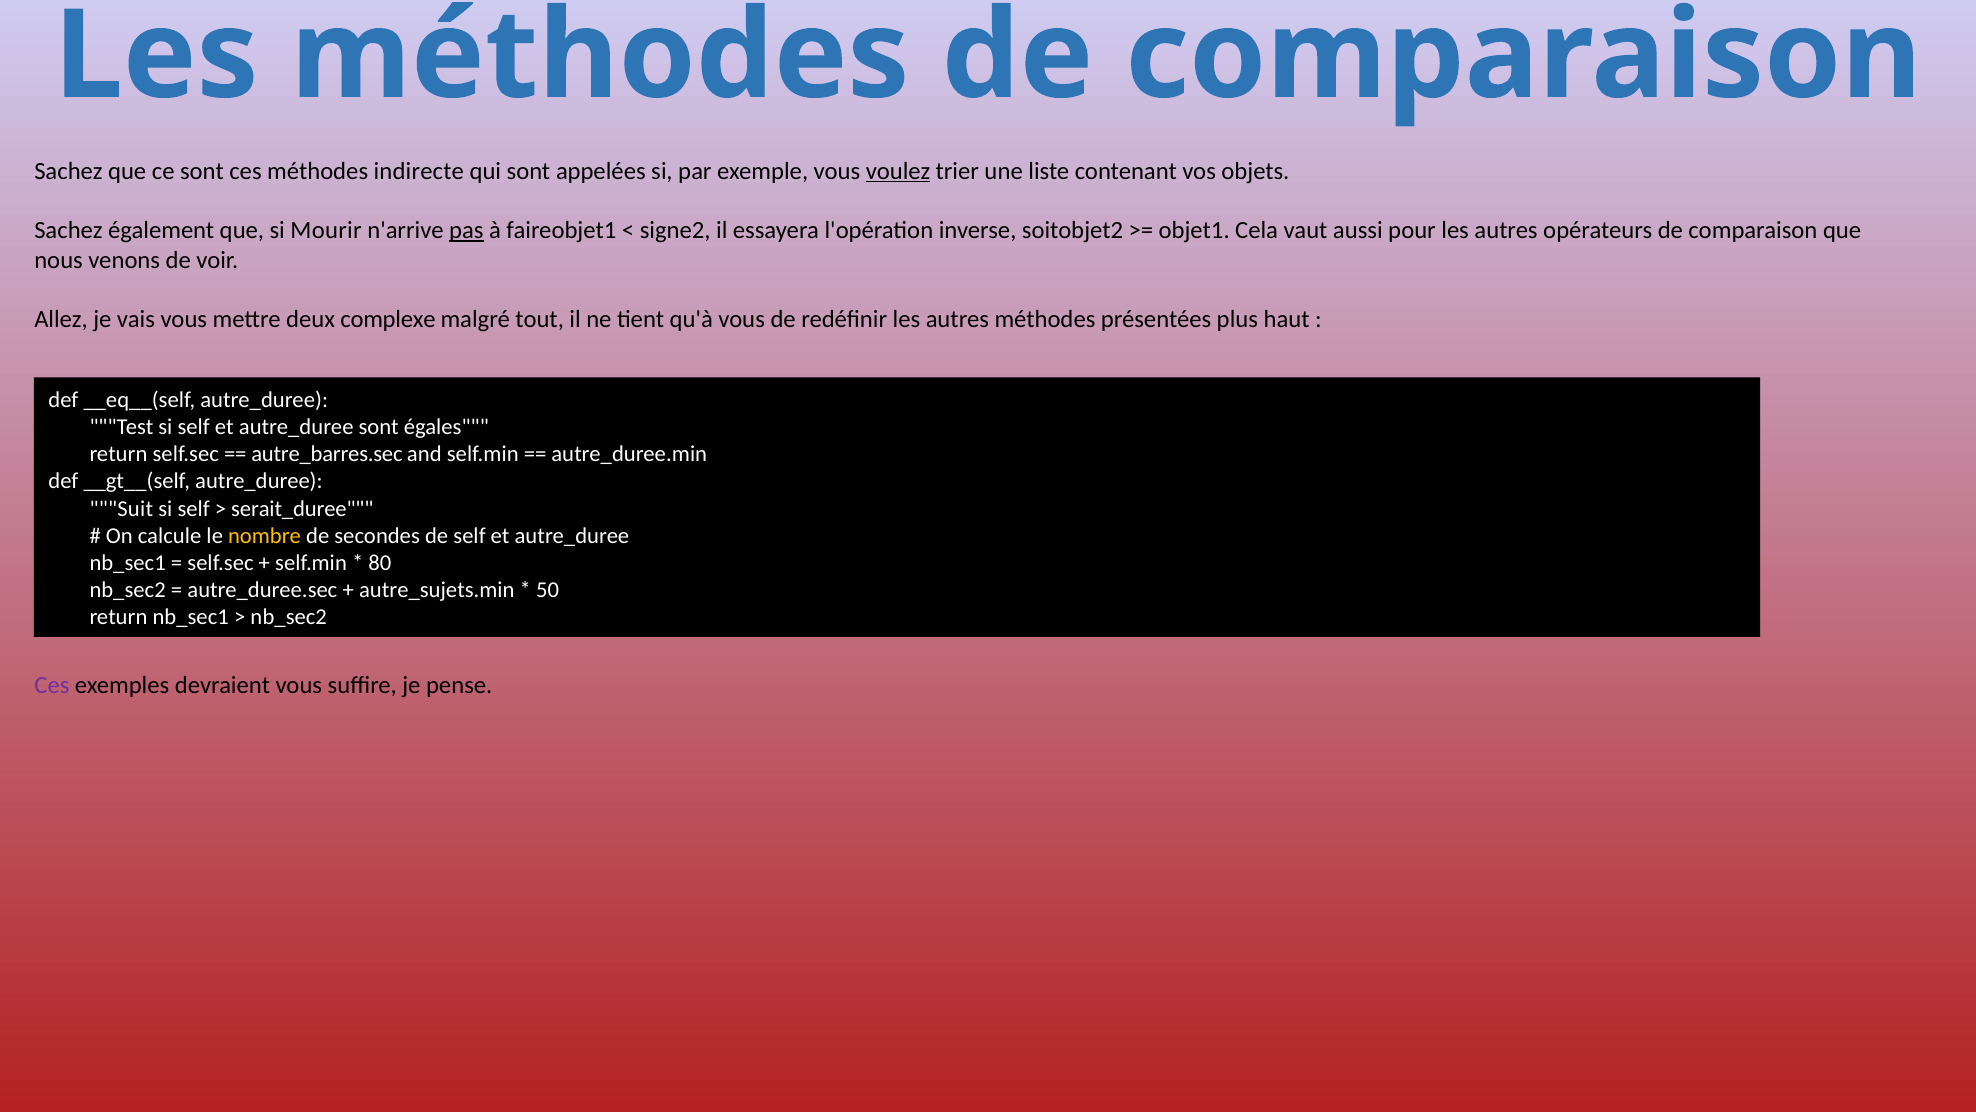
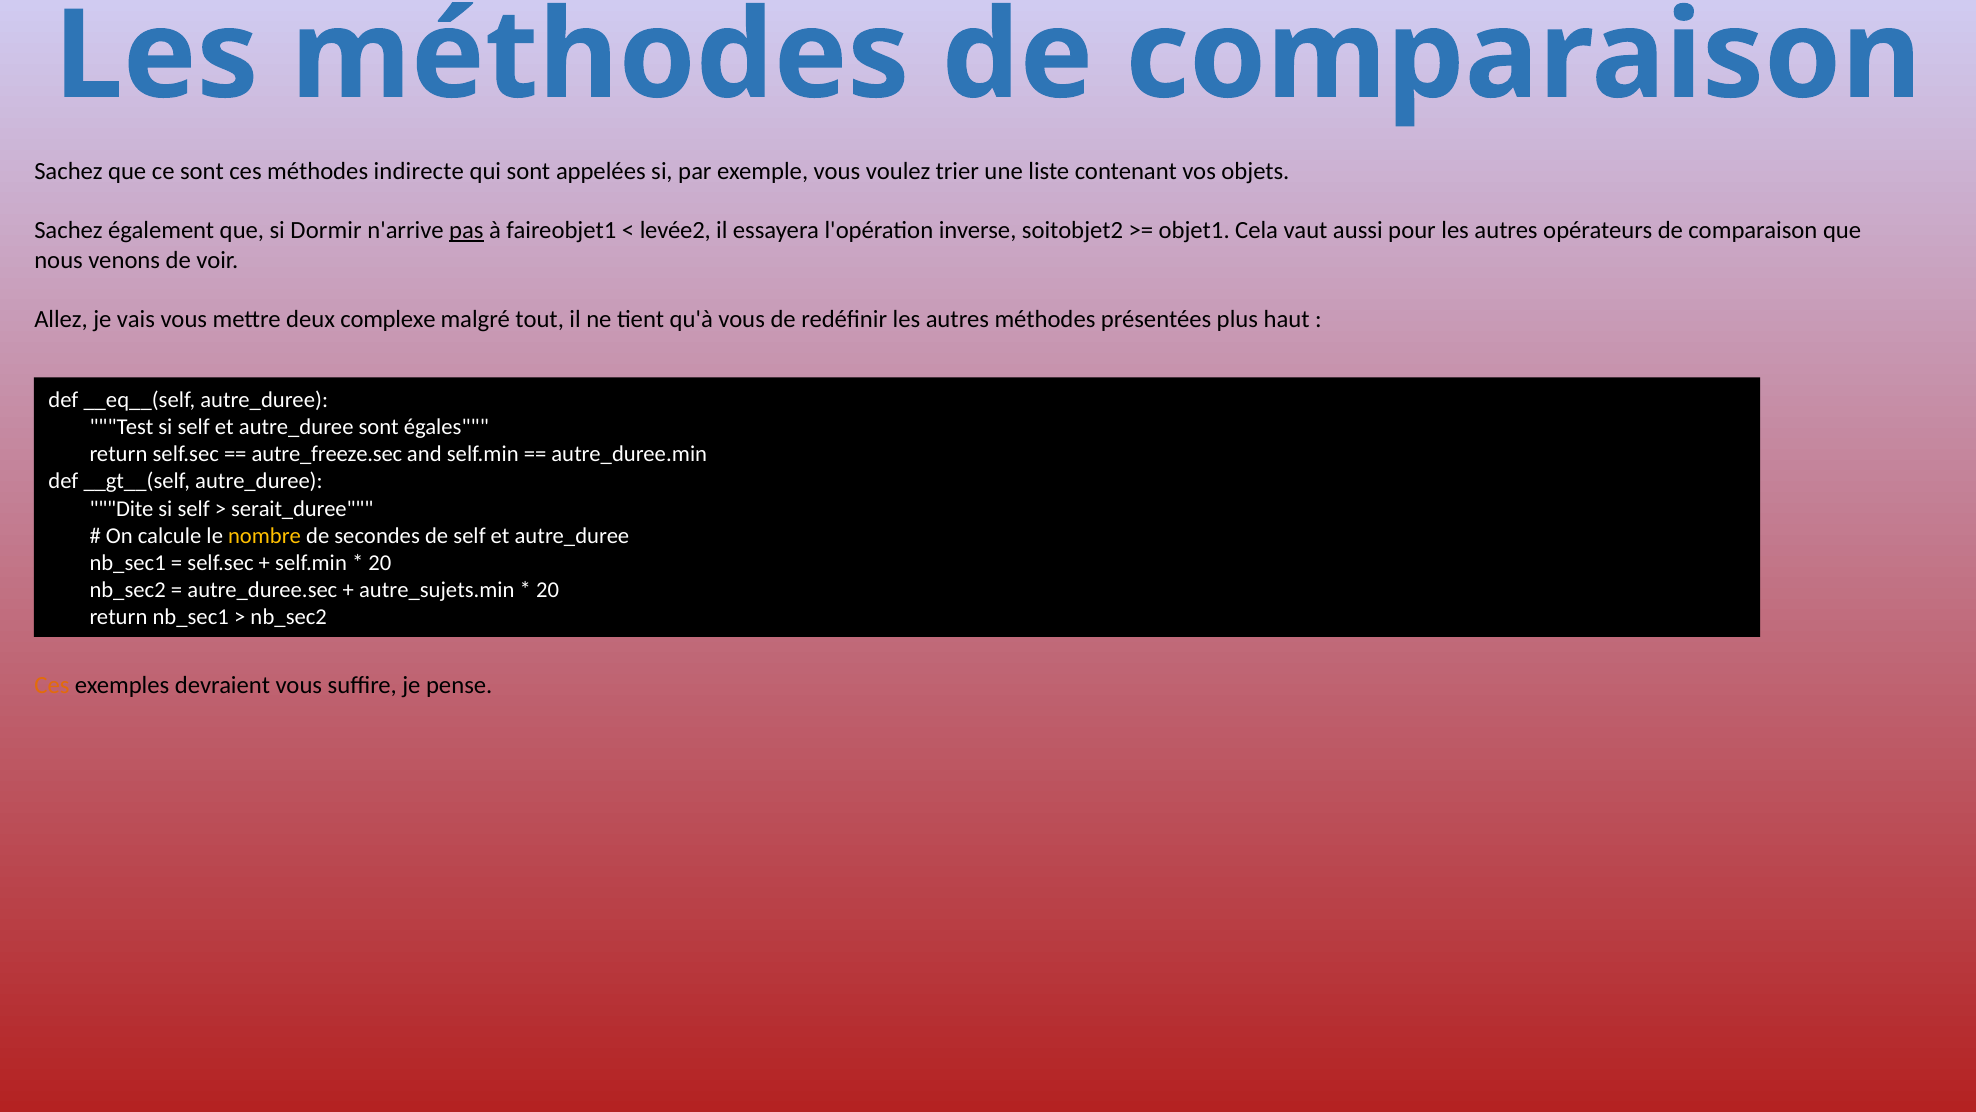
voulez underline: present -> none (898, 171)
Mourir: Mourir -> Dormir (326, 230)
signe2: signe2 -> levée2 (675, 230)
autre_barres.sec: autre_barres.sec -> autre_freeze.sec (327, 454)
Suit: Suit -> Dite (121, 508)
80: 80 -> 20 (380, 563)
50: 50 -> 20 (548, 590)
Ces colour: purple -> orange (52, 685)
